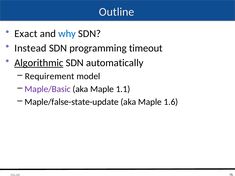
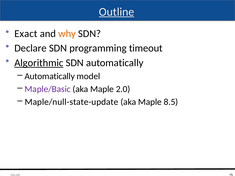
Outline underline: none -> present (117, 12)
why colour: blue -> orange (67, 34)
Instead: Instead -> Declare (31, 48)
Requirement: Requirement -> Automatically (50, 76)
1.1: 1.1 -> 2.0 (123, 89)
Maple/false-state-update: Maple/false-state-update -> Maple/null-state-update (72, 102)
1.6: 1.6 -> 8.5 (171, 102)
